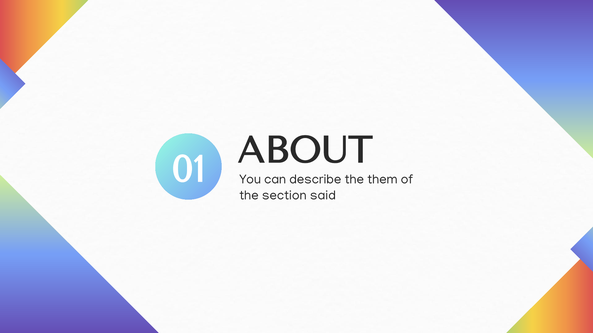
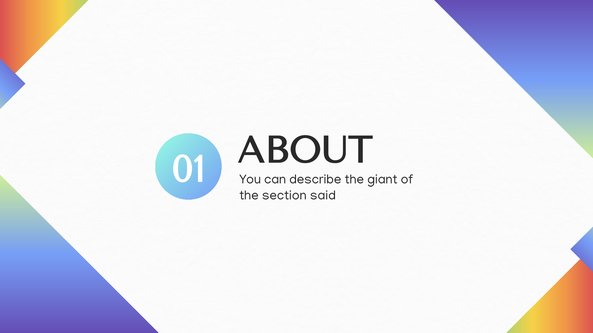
them: them -> giant (382, 180)
